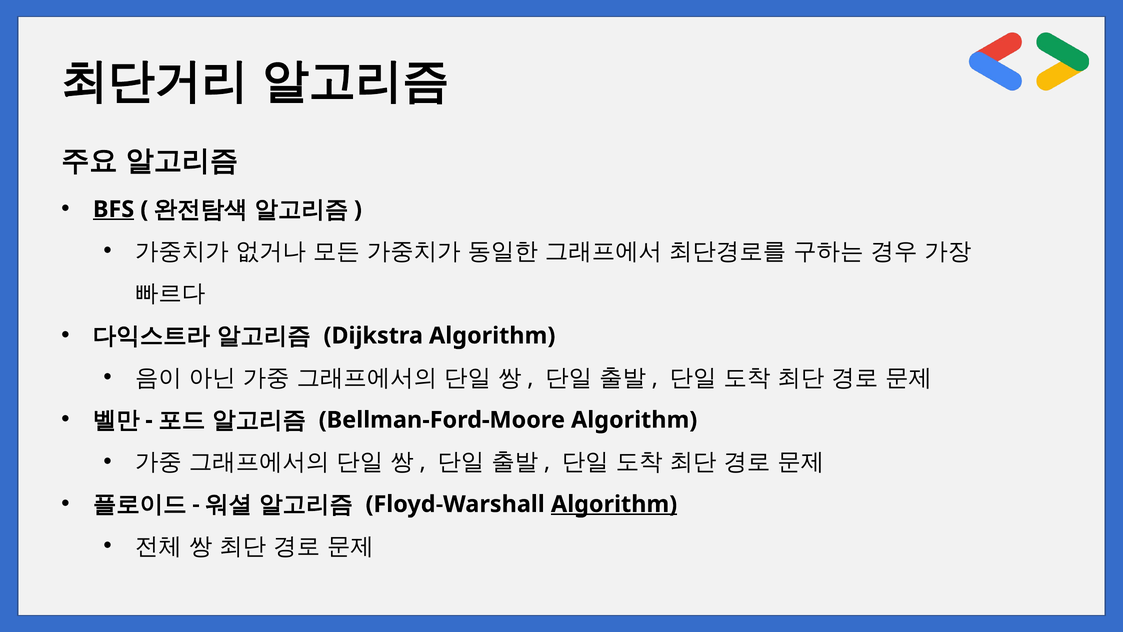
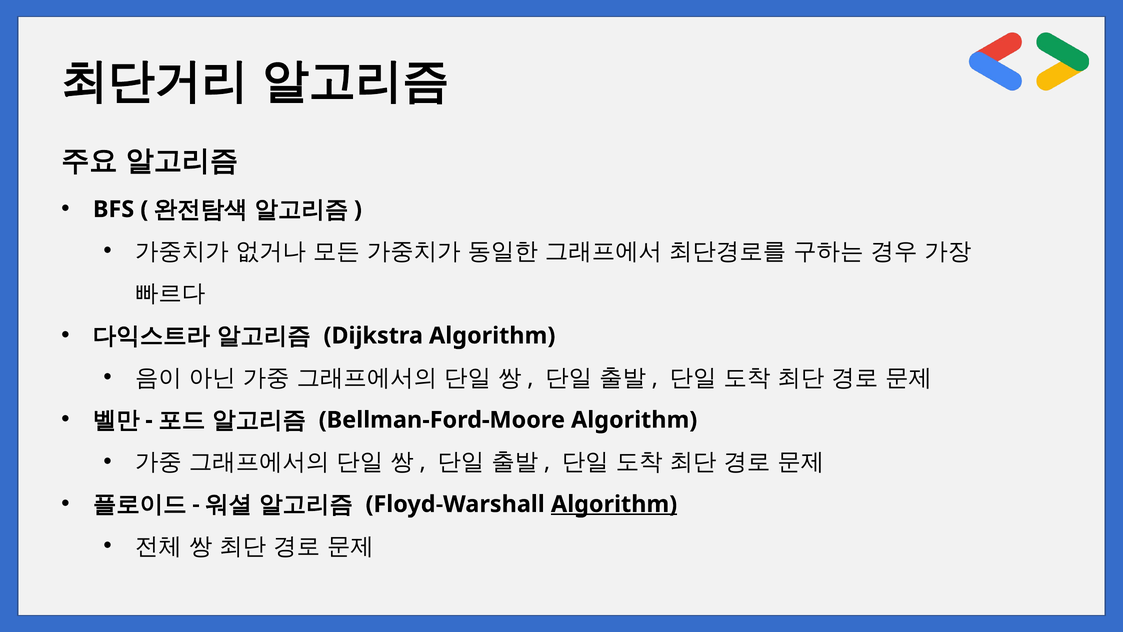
BFS underline: present -> none (114, 209)
